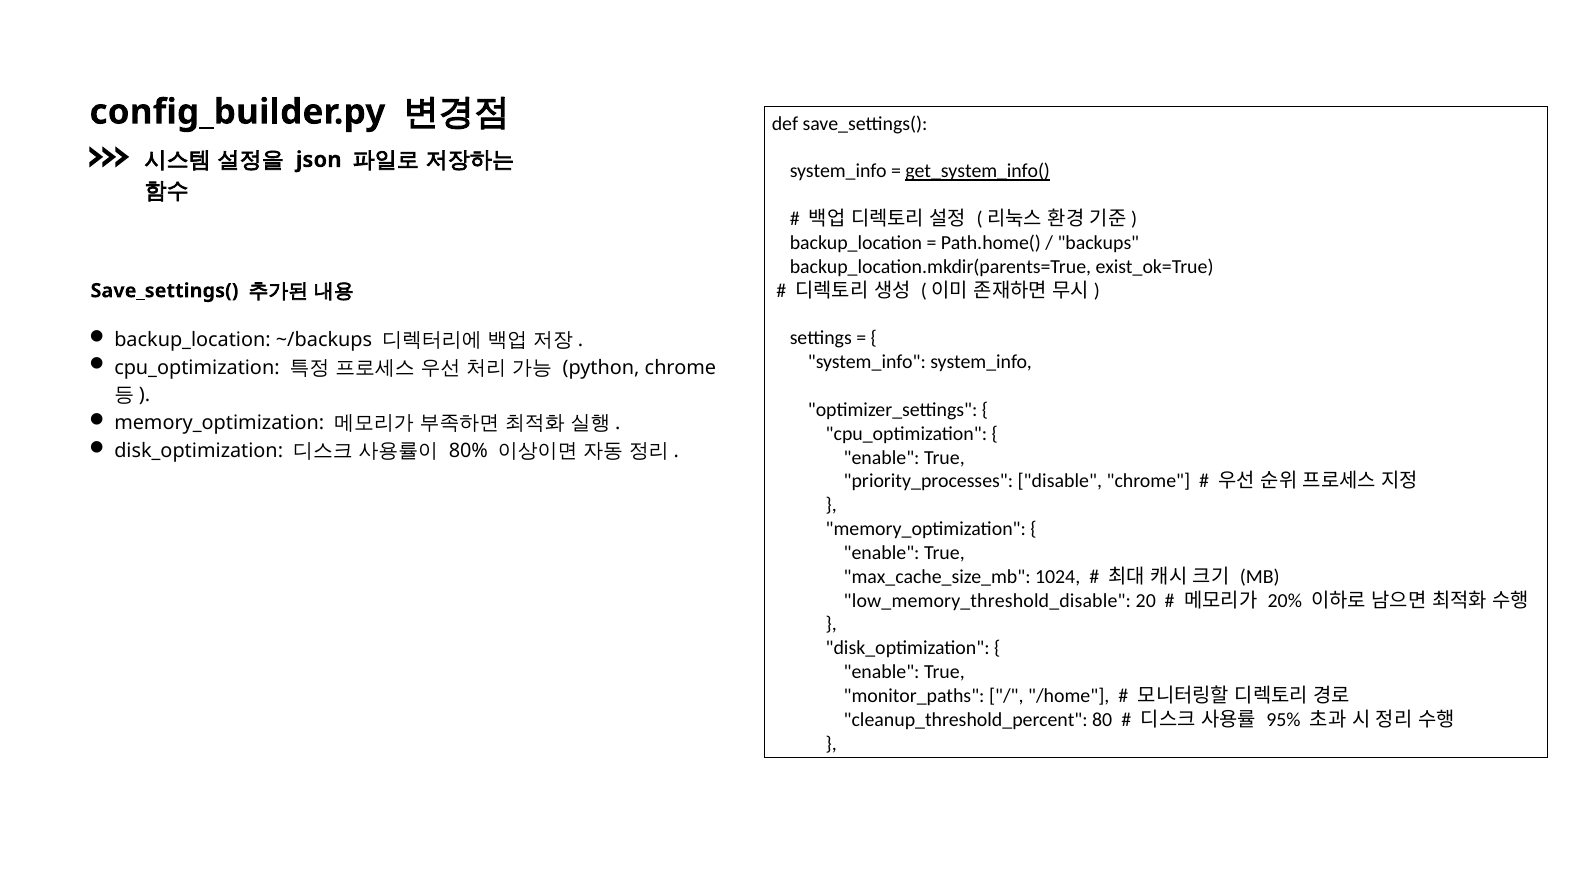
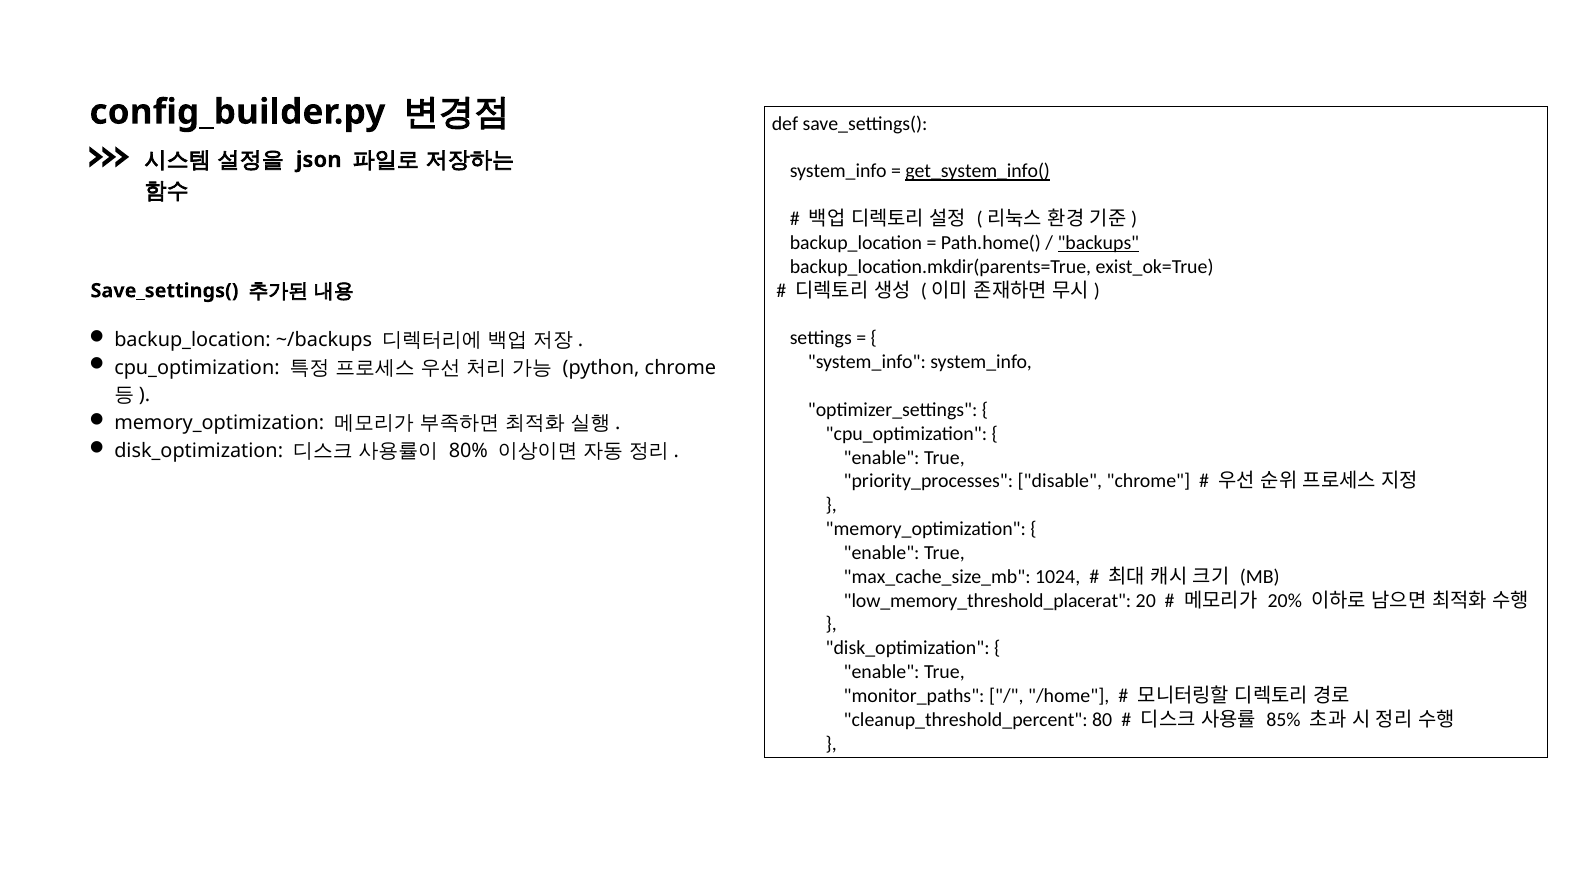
backups underline: none -> present (1098, 243)
low_memory_threshold_disable: low_memory_threshold_disable -> low_memory_threshold_placerat (987, 601)
95%: 95% -> 85% (1284, 720)
